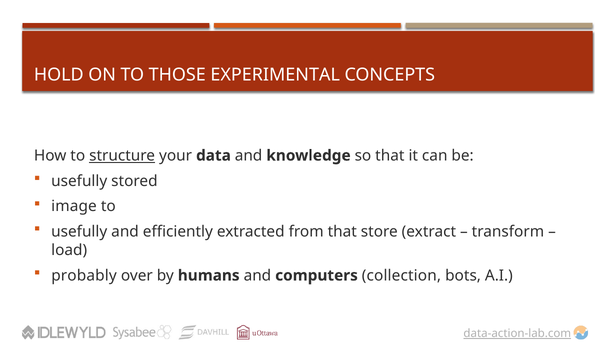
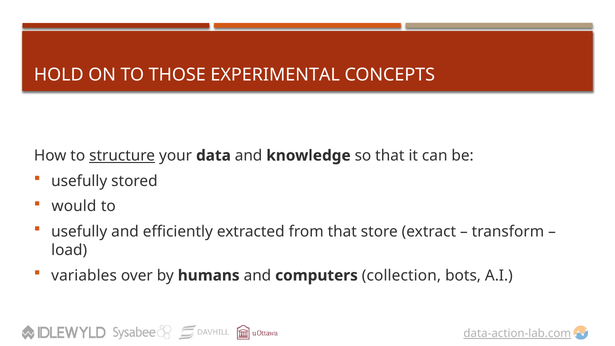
image: image -> would (74, 206)
probably: probably -> variables (84, 275)
